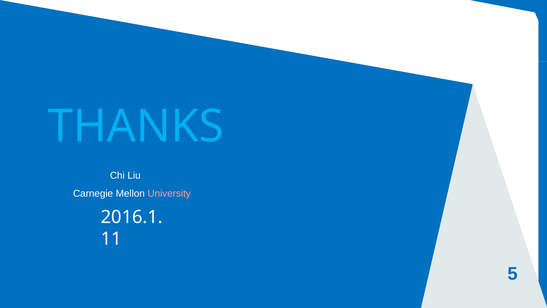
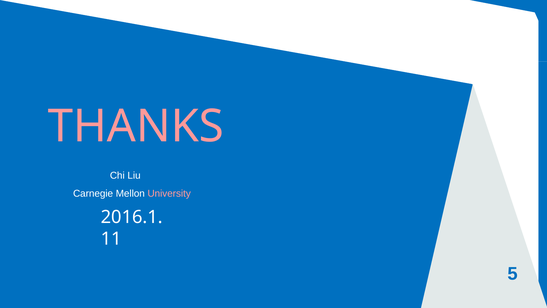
THANKS colour: light blue -> pink (136, 126)
